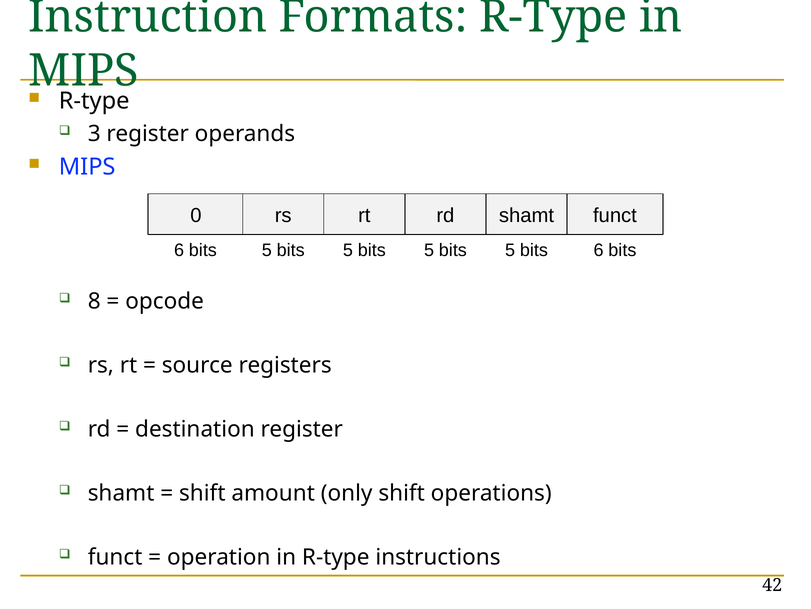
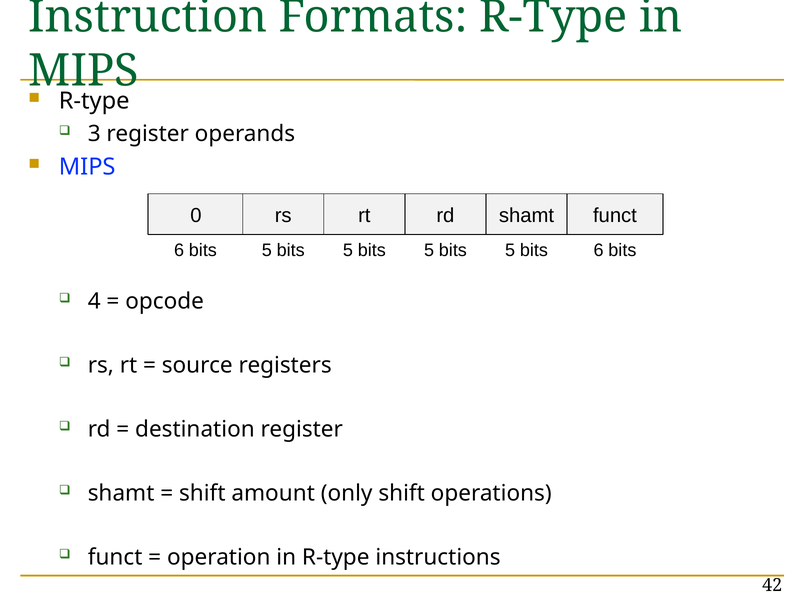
8: 8 -> 4 (94, 301)
